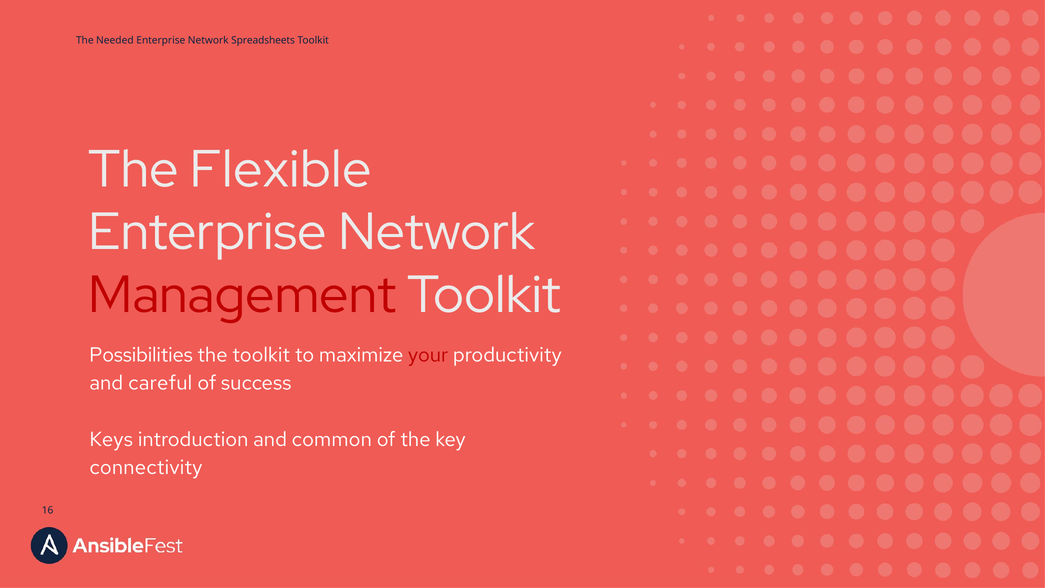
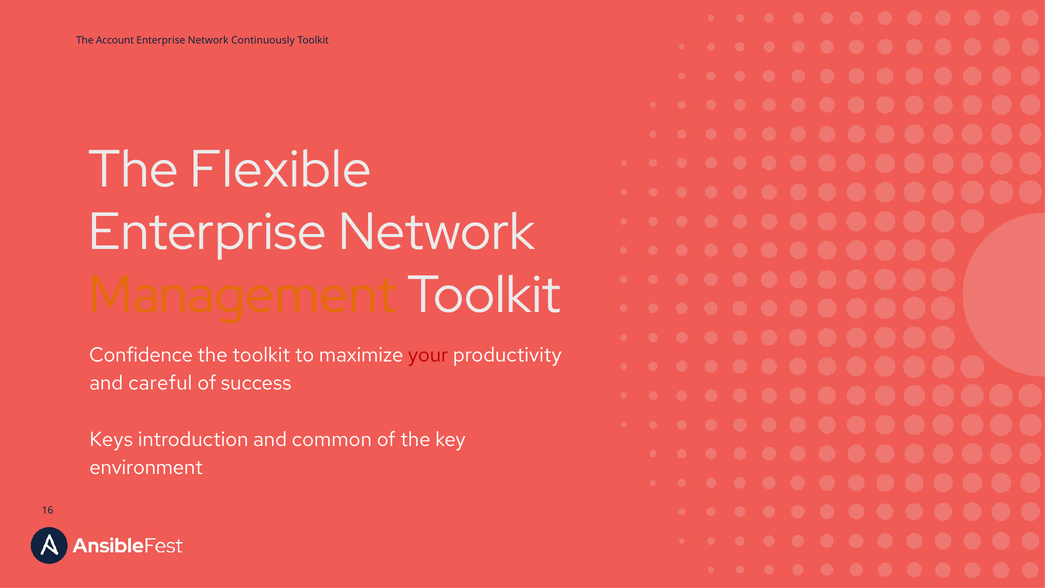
Needed: Needed -> Account (115, 40)
Spreadsheets: Spreadsheets -> Continuously (263, 40)
Management colour: red -> orange (242, 295)
Possibilities: Possibilities -> Confidence (141, 355)
connectivity: connectivity -> environment (146, 467)
